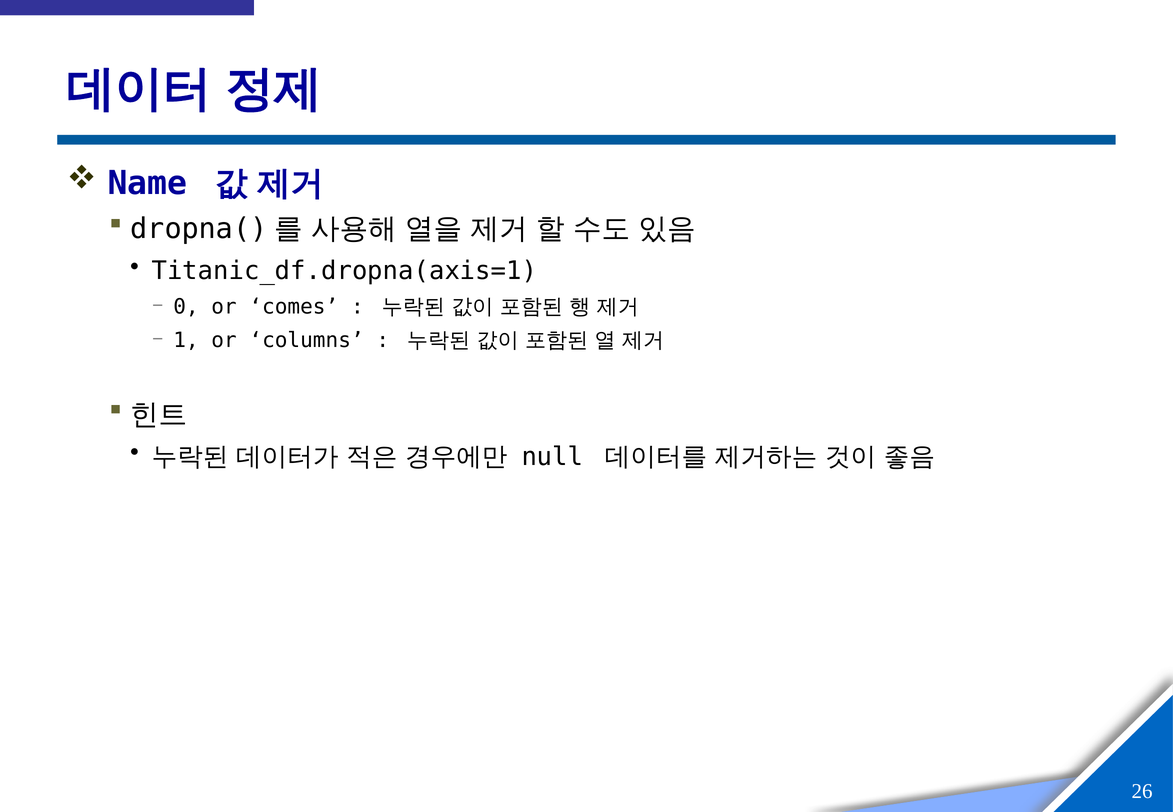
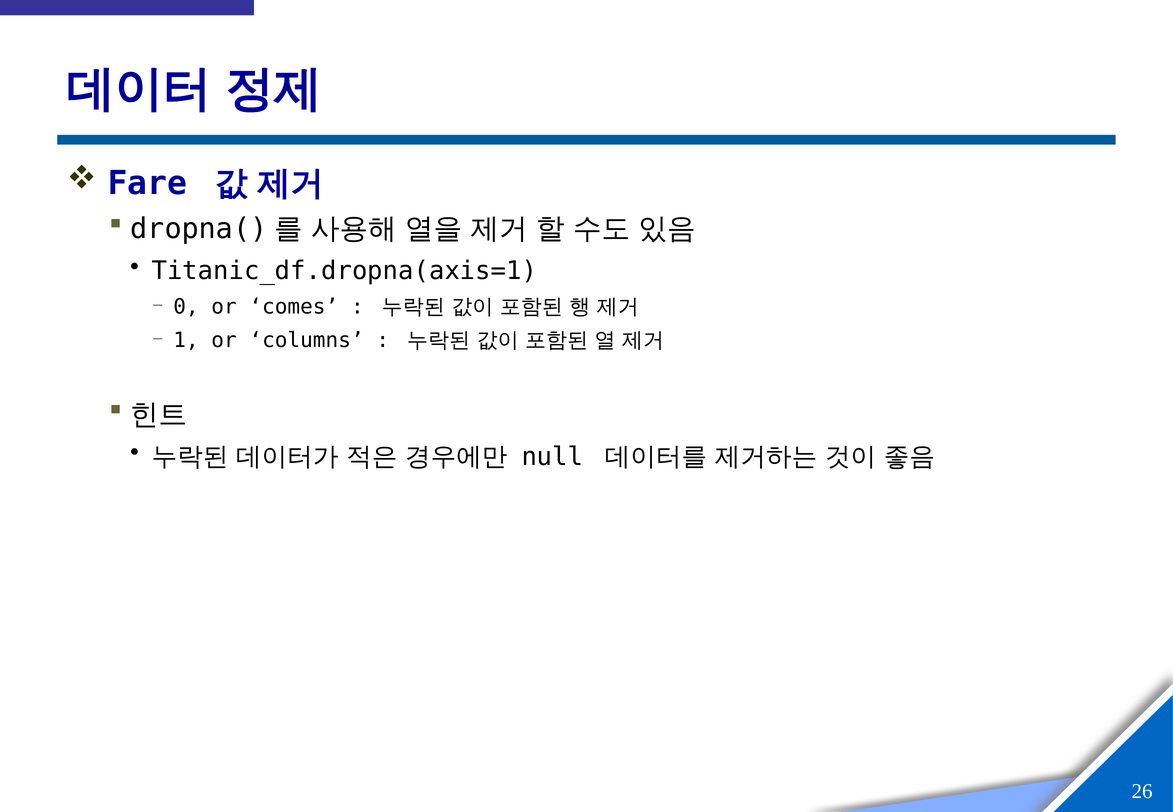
Name: Name -> Fare (147, 183)
